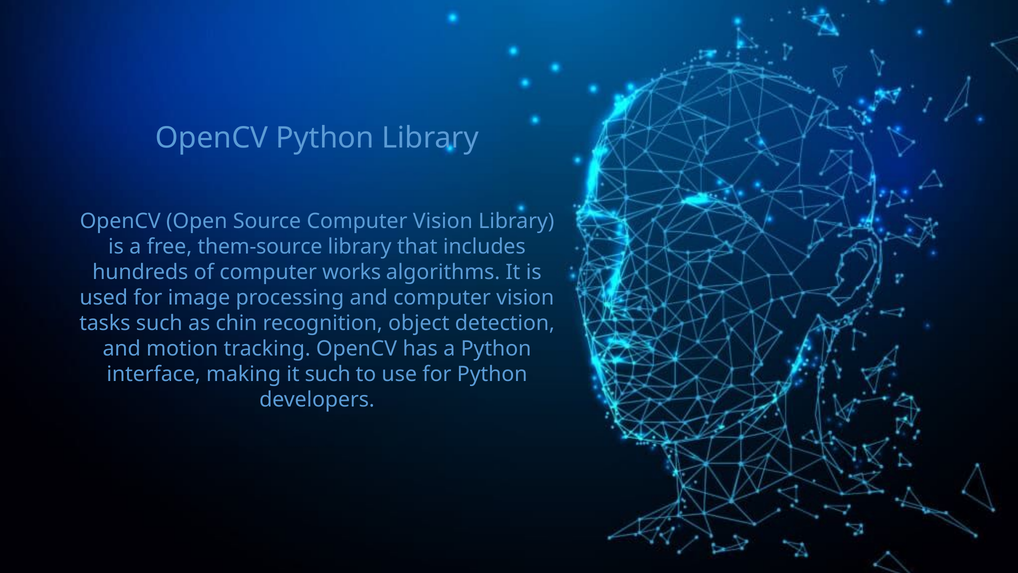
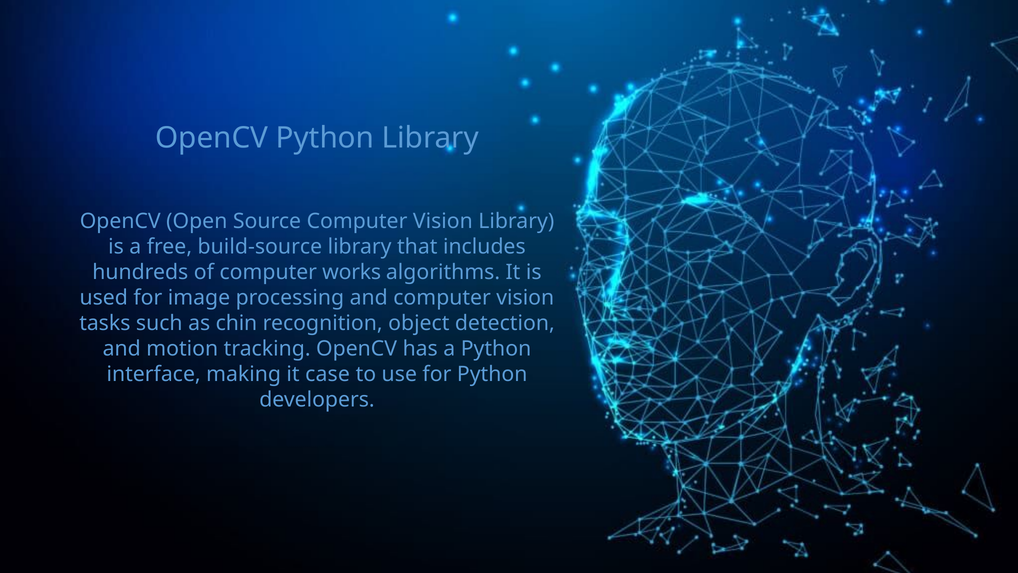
them-source: them-source -> build-source (260, 247)
it such: such -> case (328, 374)
